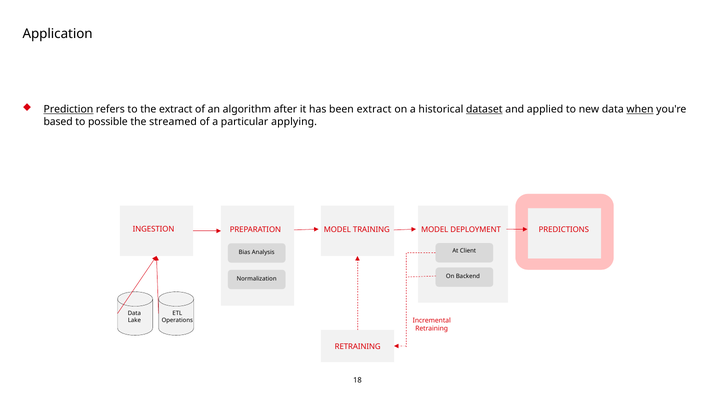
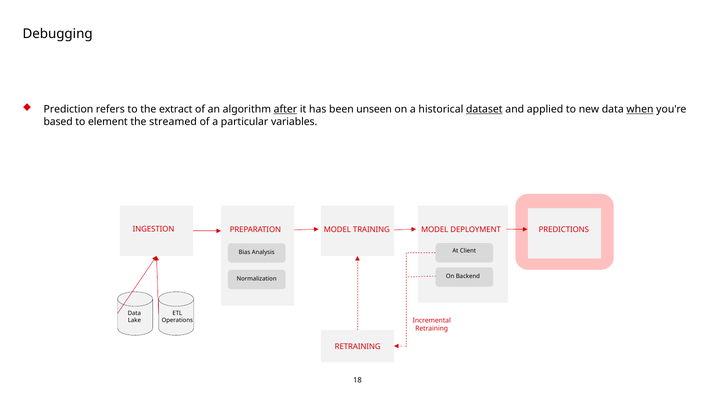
Application: Application -> Debugging (58, 34)
Prediction underline: present -> none (68, 109)
after underline: none -> present (285, 109)
been extract: extract -> unseen (374, 109)
possible: possible -> element (108, 122)
applying: applying -> variables (294, 122)
